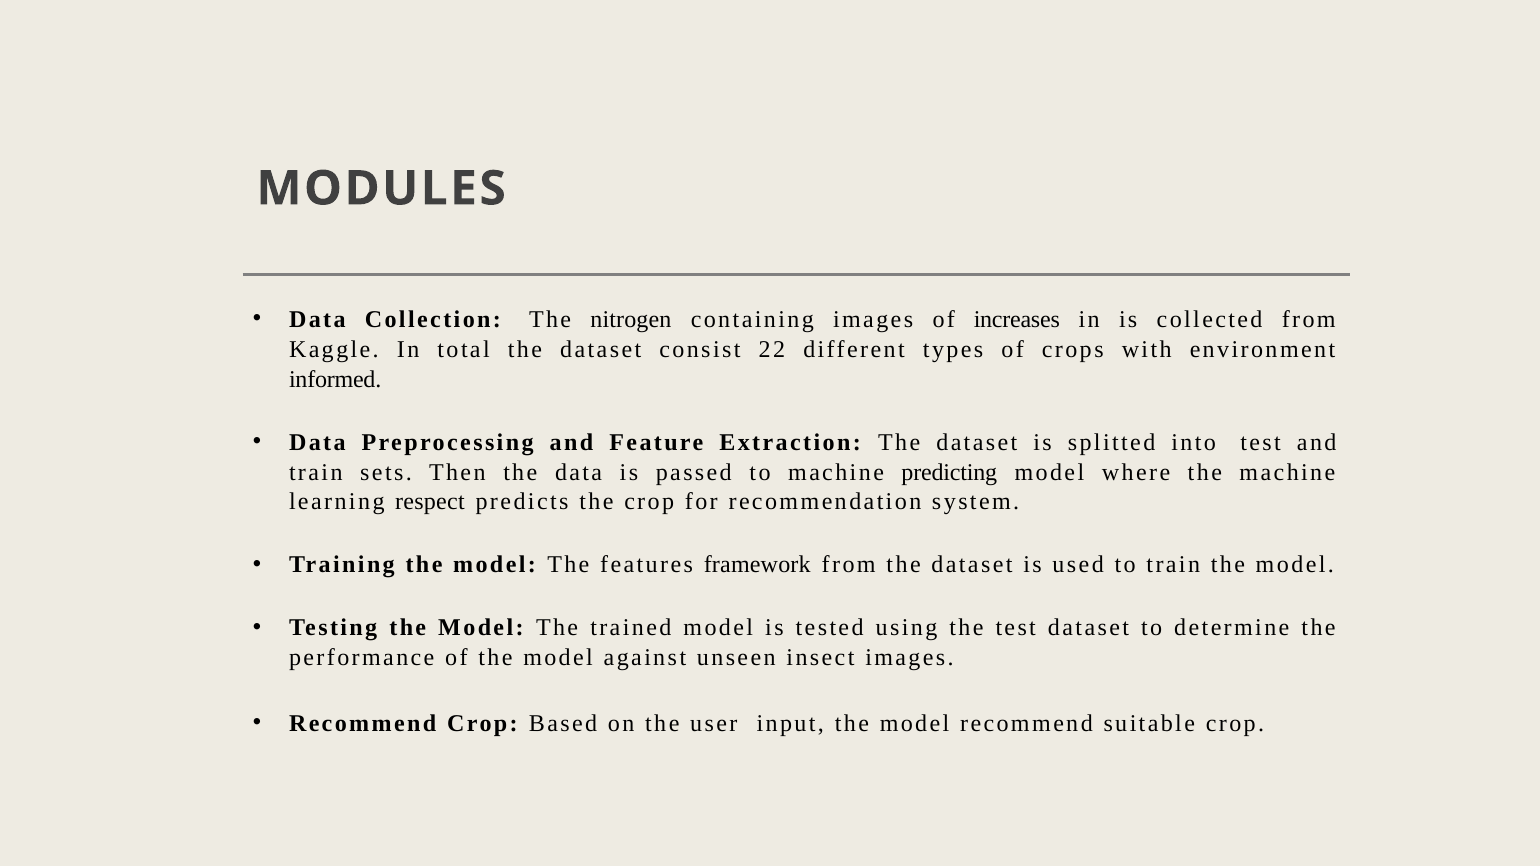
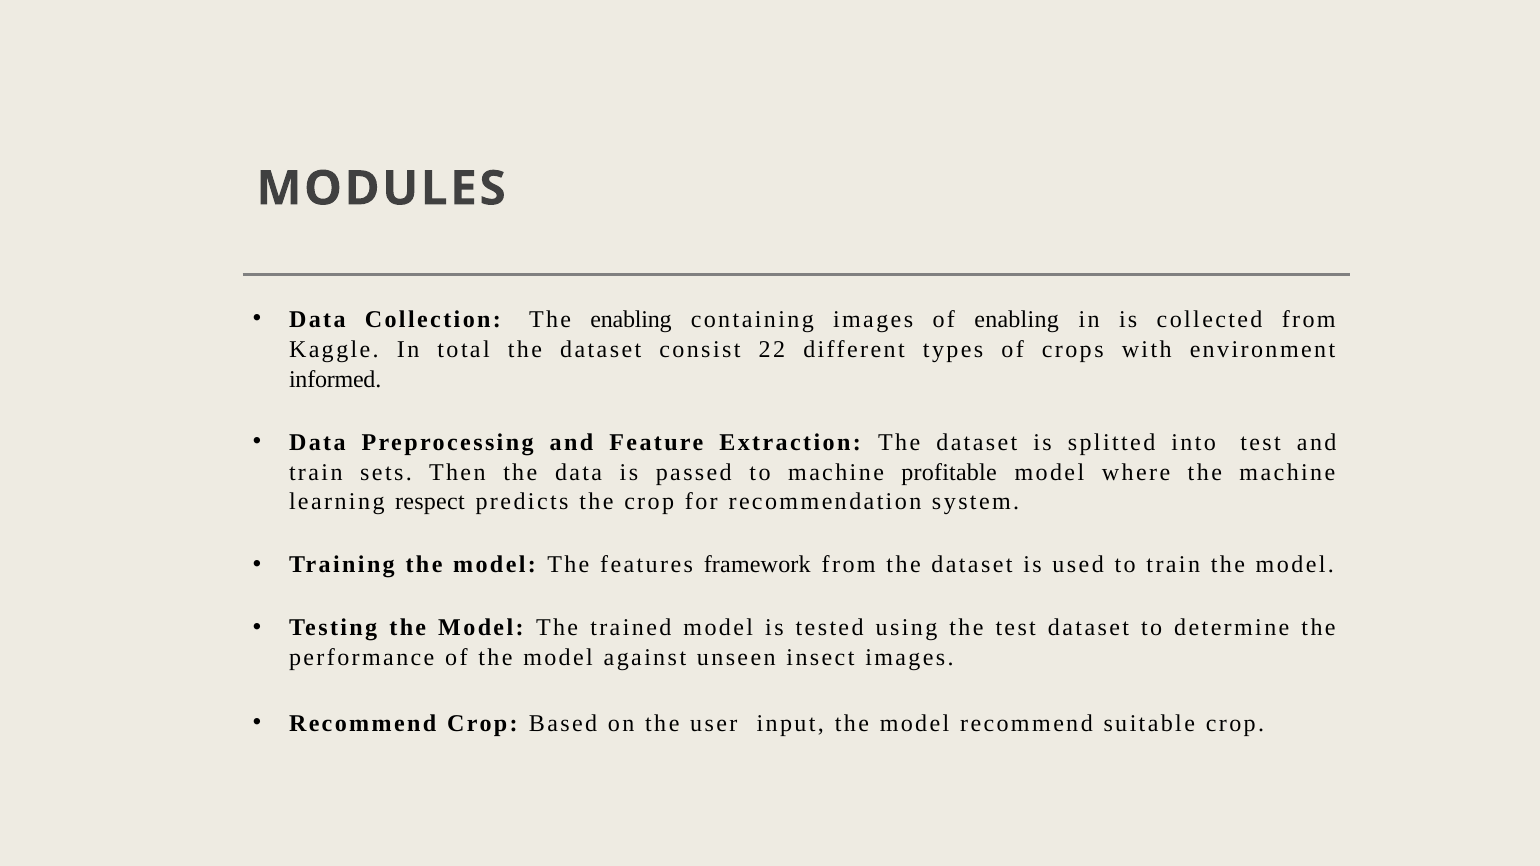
The nitrogen: nitrogen -> enabling (631, 320)
of increases: increases -> enabling (1017, 320)
predicting: predicting -> profitable (949, 472)
